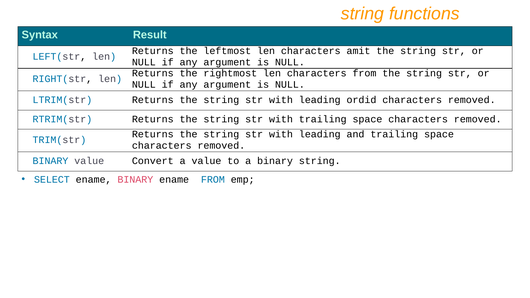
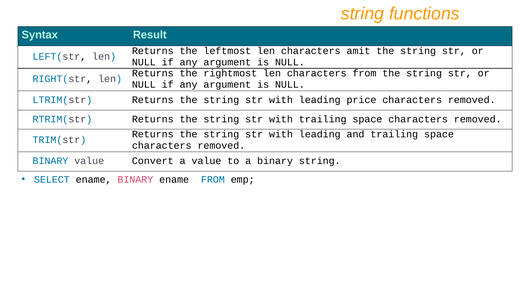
ordid: ordid -> price (361, 100)
